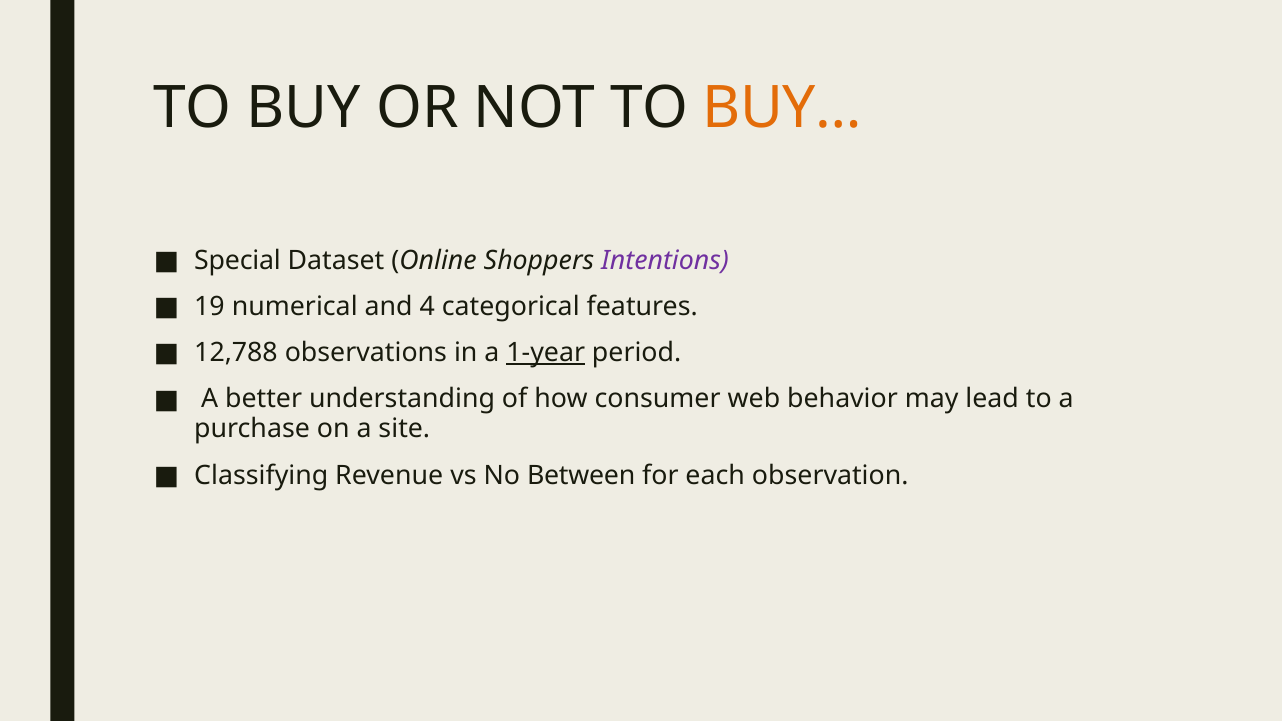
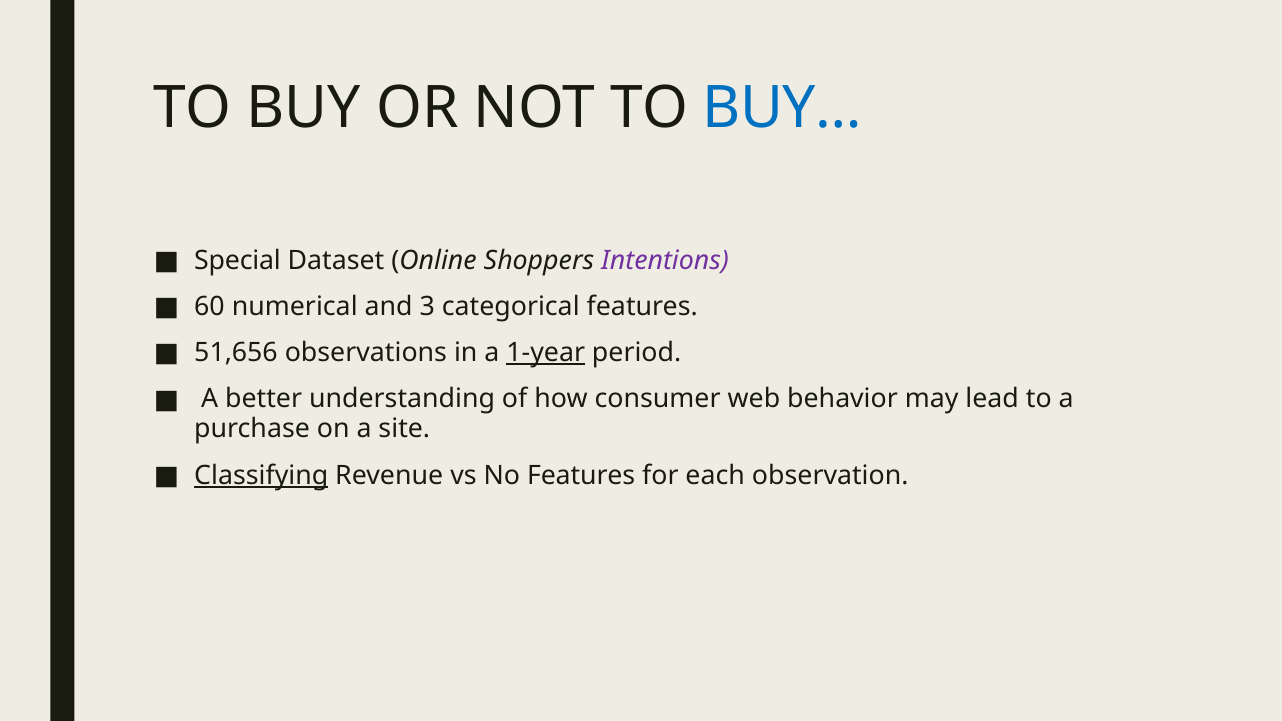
BUY… colour: orange -> blue (782, 108)
19: 19 -> 60 (210, 307)
4: 4 -> 3 (427, 307)
12,788: 12,788 -> 51,656 (236, 353)
Classifying underline: none -> present (261, 475)
No Between: Between -> Features (581, 475)
